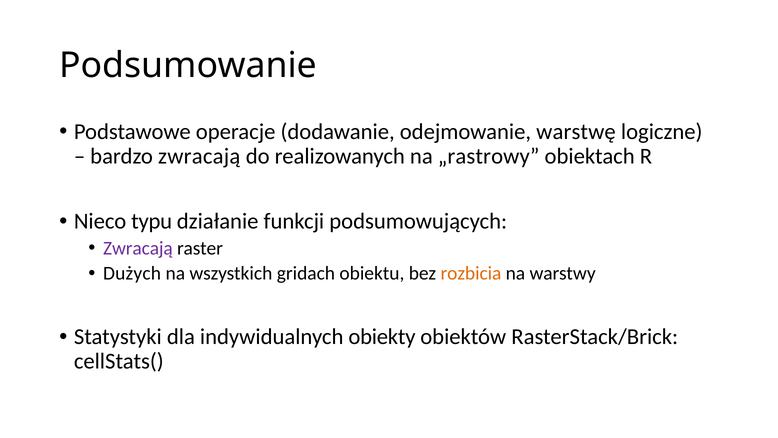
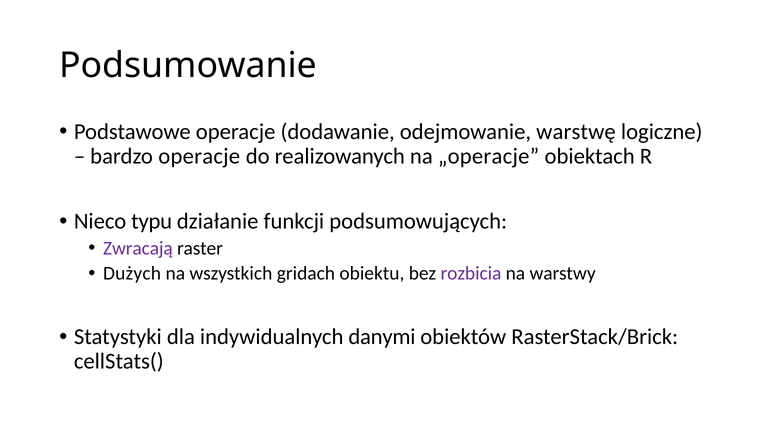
bardzo zwracają: zwracają -> operacje (199, 156)
„rastrowy: „rastrowy -> „operacje (489, 156)
rozbicia colour: orange -> purple (471, 273)
obiekty: obiekty -> danymi (382, 337)
